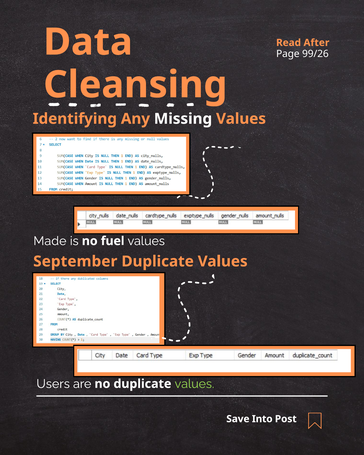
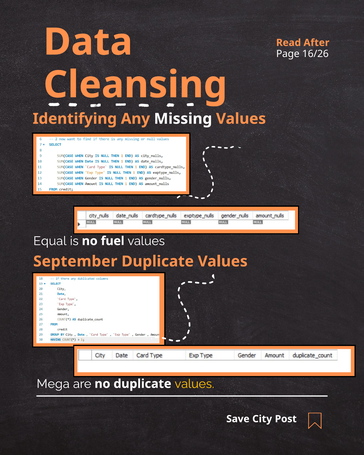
99/26: 99/26 -> 16/26 (315, 54)
Made: Made -> Equal (50, 241)
Users: Users -> Mega (53, 384)
values colour: light green -> yellow (194, 384)
Into: Into -> City (262, 419)
